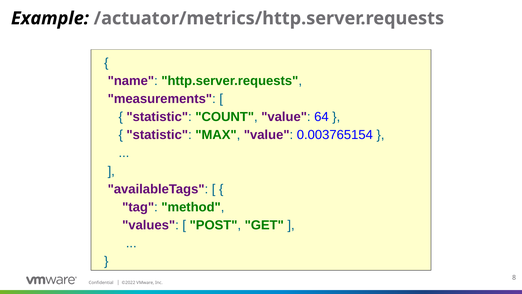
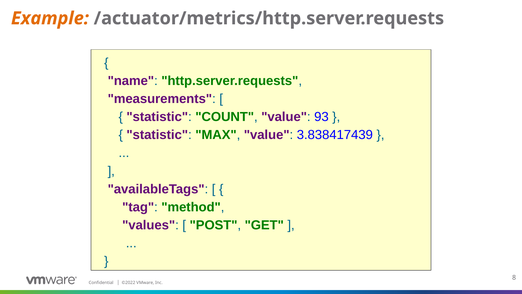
Example colour: black -> orange (50, 18)
64: 64 -> 93 (321, 117)
0.003765154: 0.003765154 -> 3.838417439 (335, 135)
